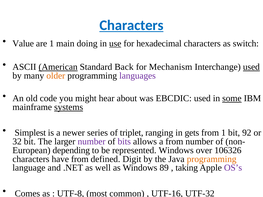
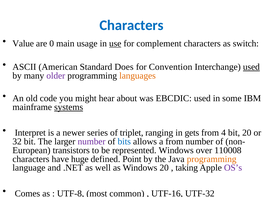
Characters underline: present -> none (131, 25)
are 1: 1 -> 0 (52, 44)
doing: doing -> usage (87, 44)
hexadecimal: hexadecimal -> complement (159, 44)
American underline: present -> none (58, 67)
Back: Back -> Does (124, 67)
Mechanism: Mechanism -> Convention (171, 67)
older colour: orange -> purple (56, 76)
languages colour: purple -> orange (138, 76)
some underline: present -> none (232, 98)
Simplest: Simplest -> Interpret (30, 133)
from 1: 1 -> 4 (224, 133)
bit 92: 92 -> 20 (247, 133)
bits colour: purple -> blue (124, 142)
depending: depending -> transistors (71, 150)
106326: 106326 -> 110008 (228, 150)
have from: from -> huge (80, 159)
Digit: Digit -> Point (132, 159)
Windows 89: 89 -> 20 (164, 168)
